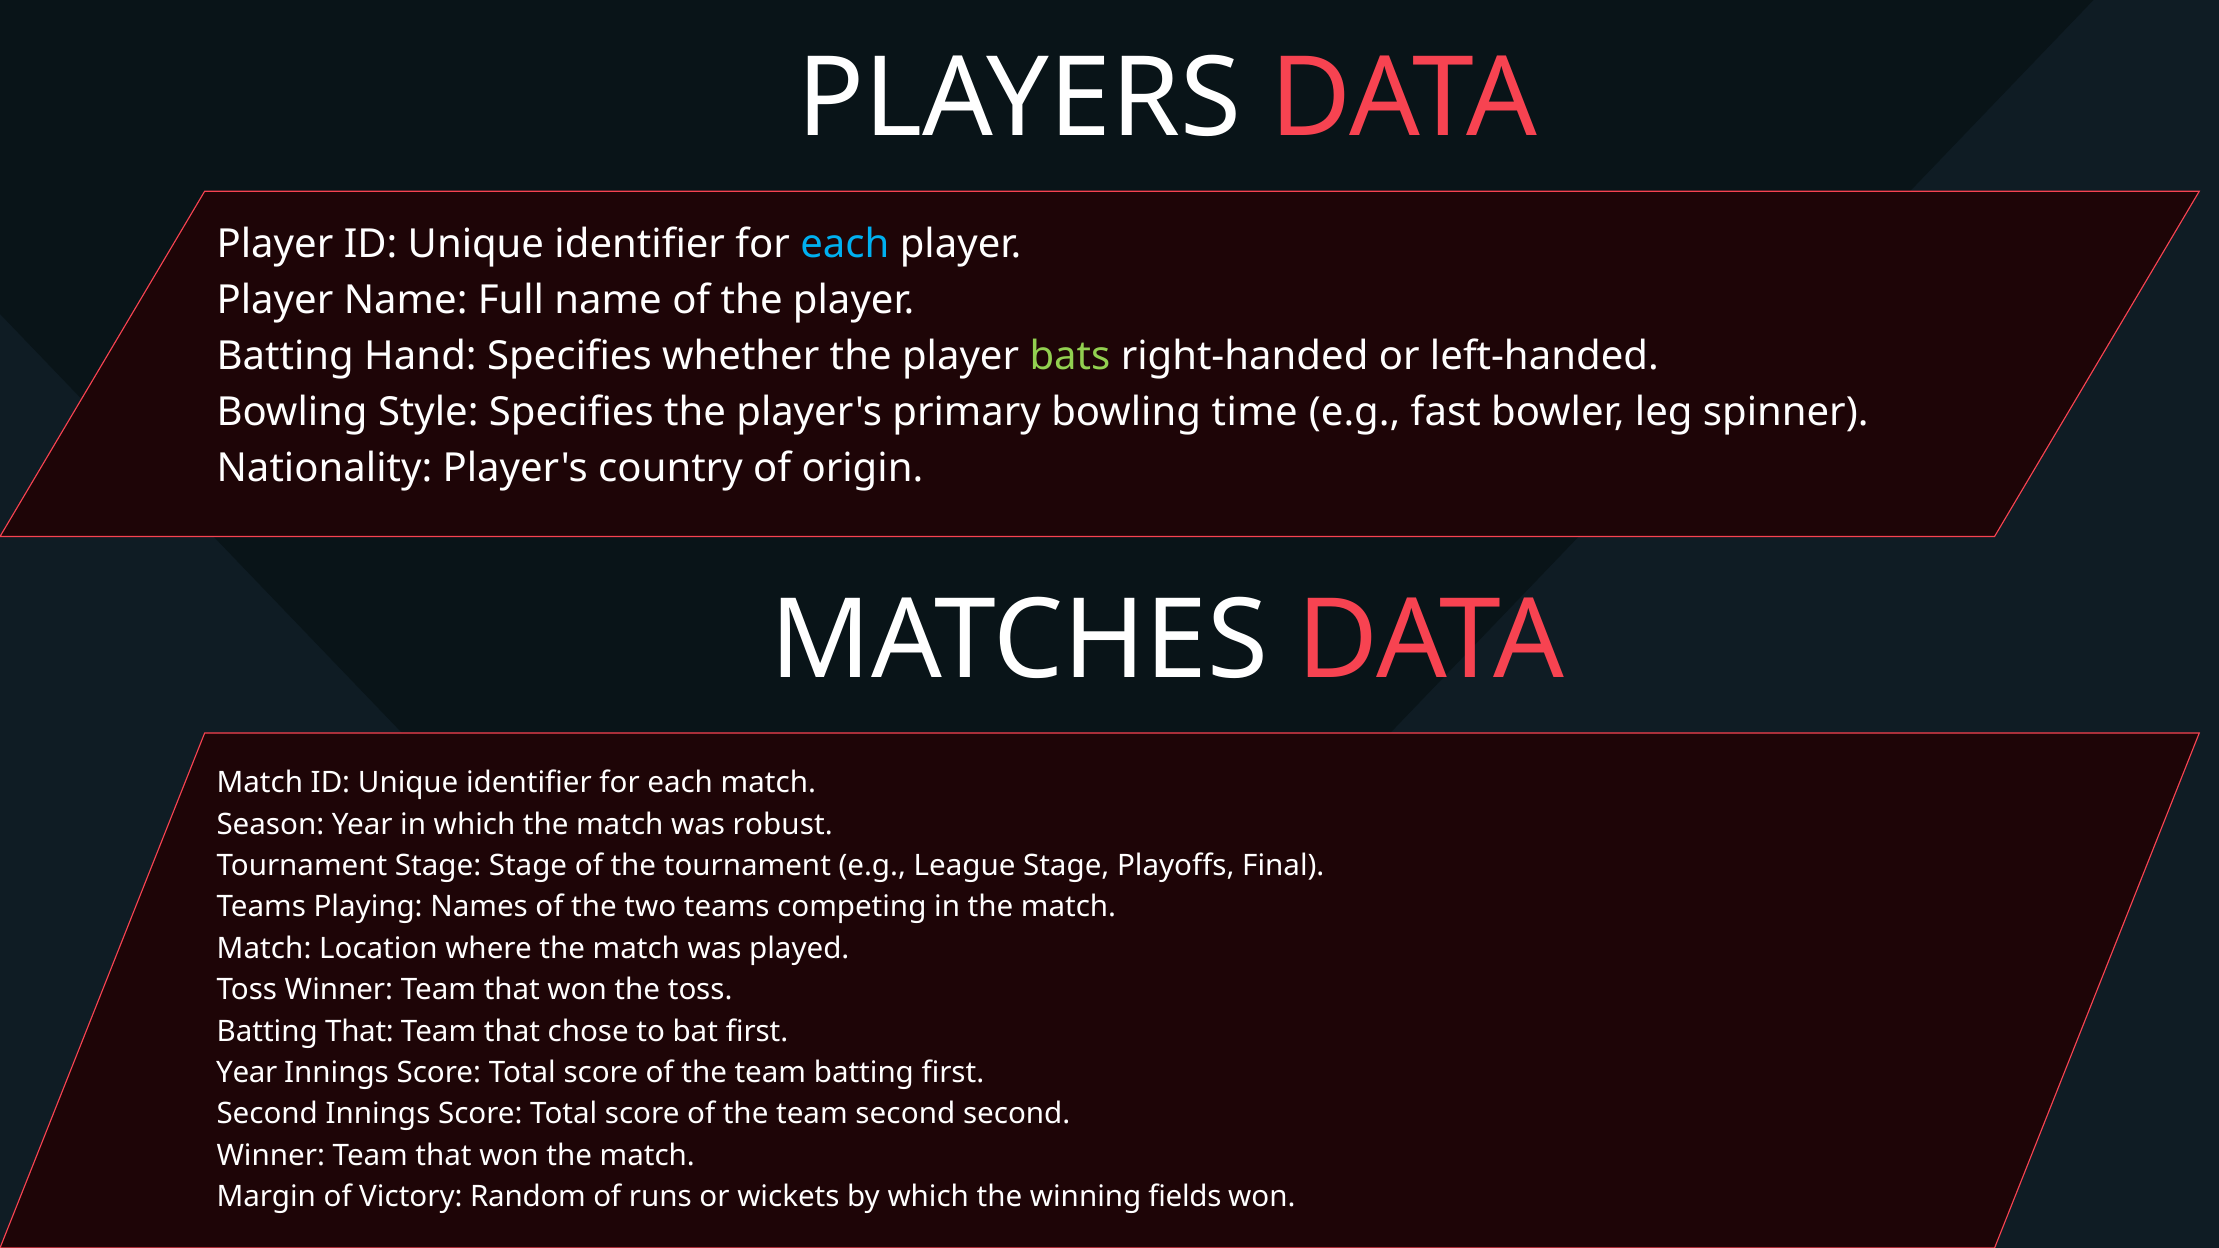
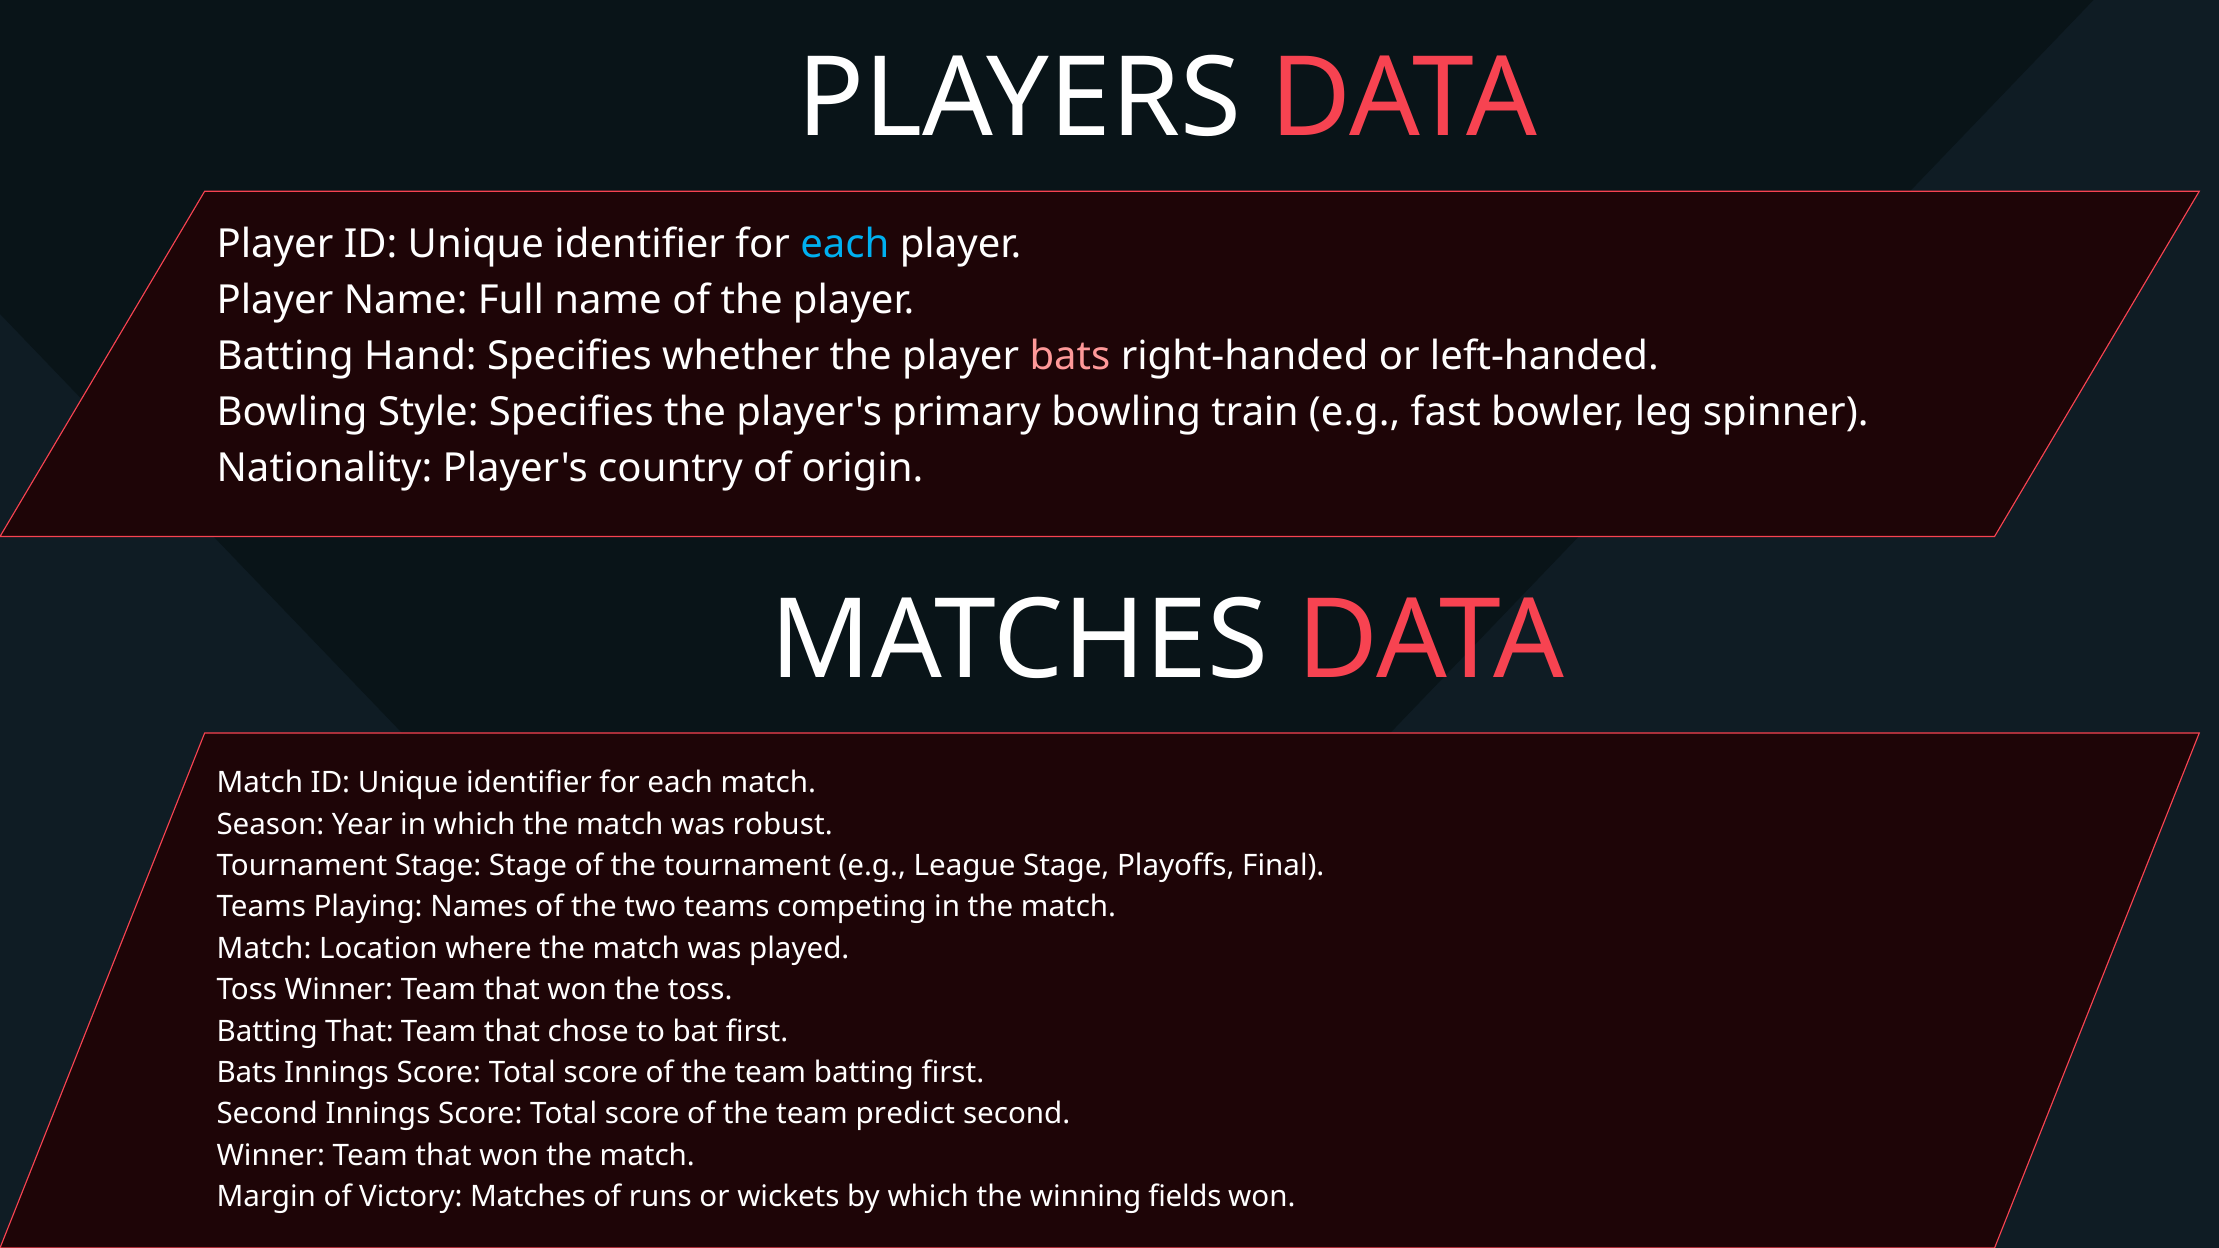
bats colour: light green -> pink (1070, 357)
time: time -> train (1255, 413)
Year: Year -> Bats (247, 1073)
team second: second -> predict (905, 1114)
Victory Random: Random -> Matches (528, 1197)
